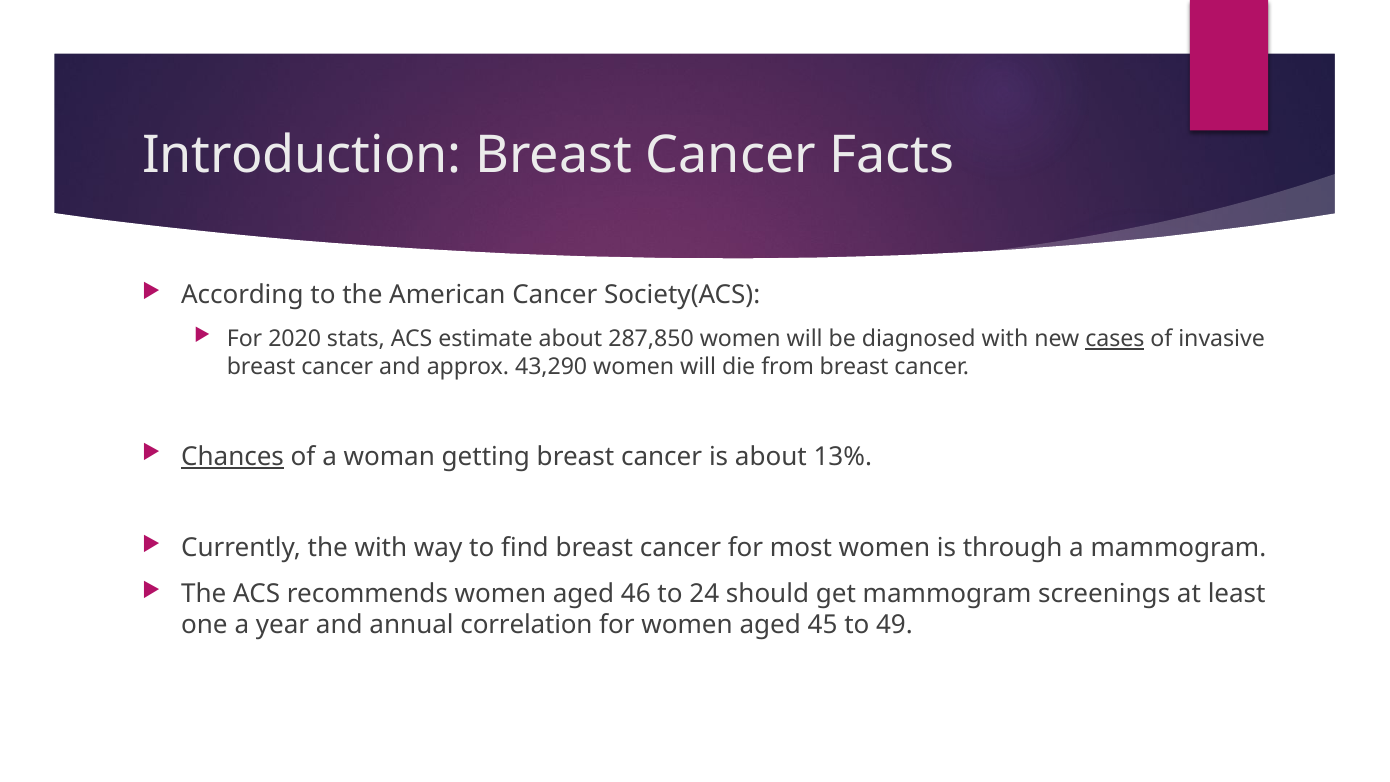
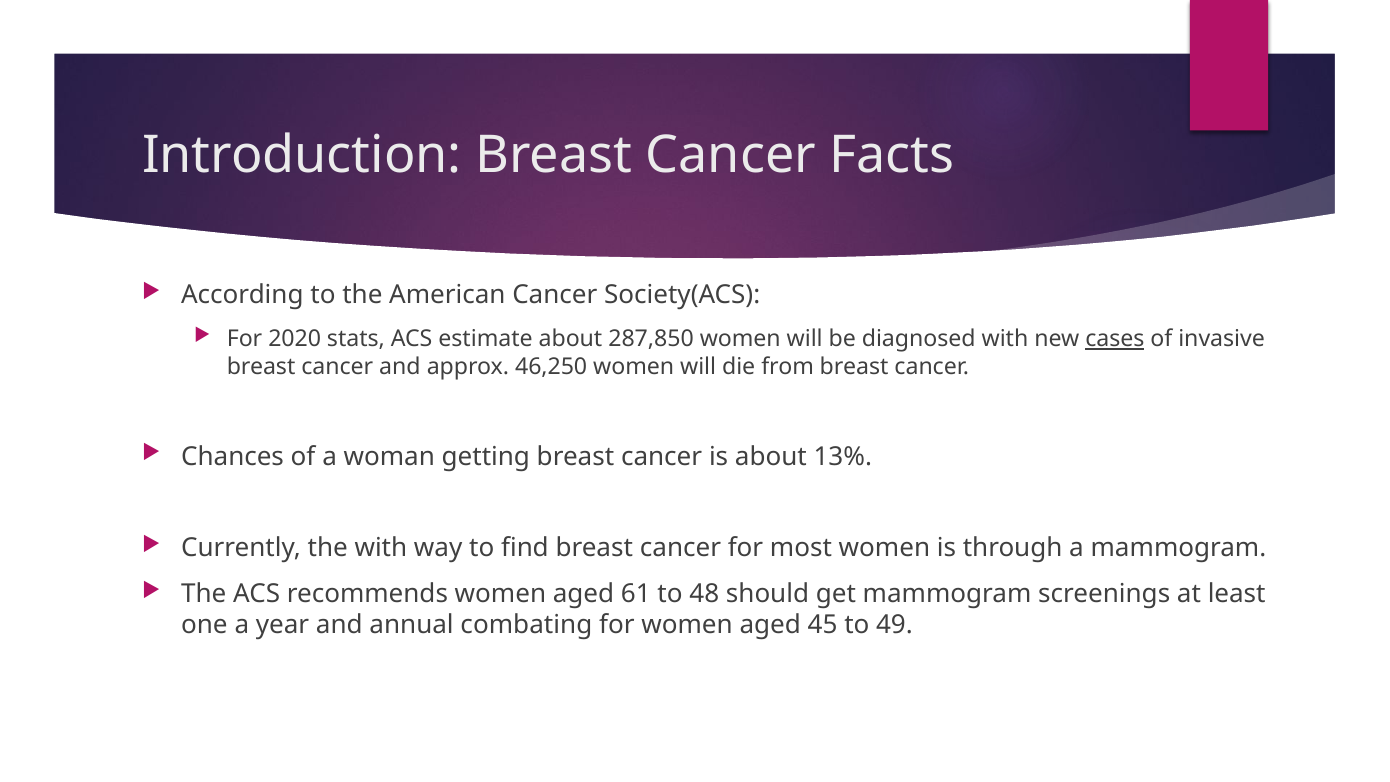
43,290: 43,290 -> 46,250 (551, 367)
Chances underline: present -> none (233, 457)
46: 46 -> 61 (636, 594)
24: 24 -> 48 (704, 594)
correlation: correlation -> combating (526, 625)
